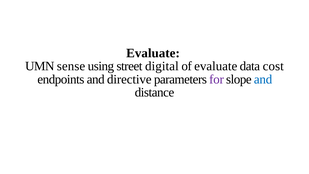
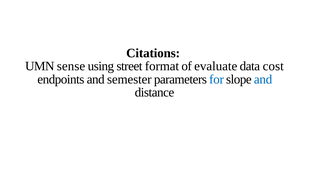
Evaluate: Evaluate -> Citations (153, 53)
digital: digital -> format (162, 66)
directive: directive -> semester (129, 79)
for colour: purple -> blue (217, 79)
